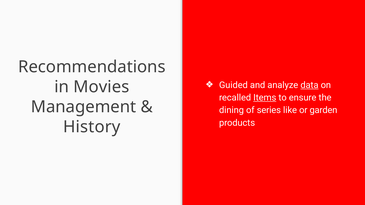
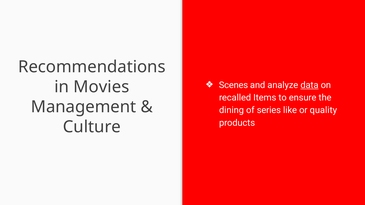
Guided: Guided -> Scenes (233, 85)
Items underline: present -> none (265, 98)
garden: garden -> quality (323, 110)
History: History -> Culture (92, 127)
